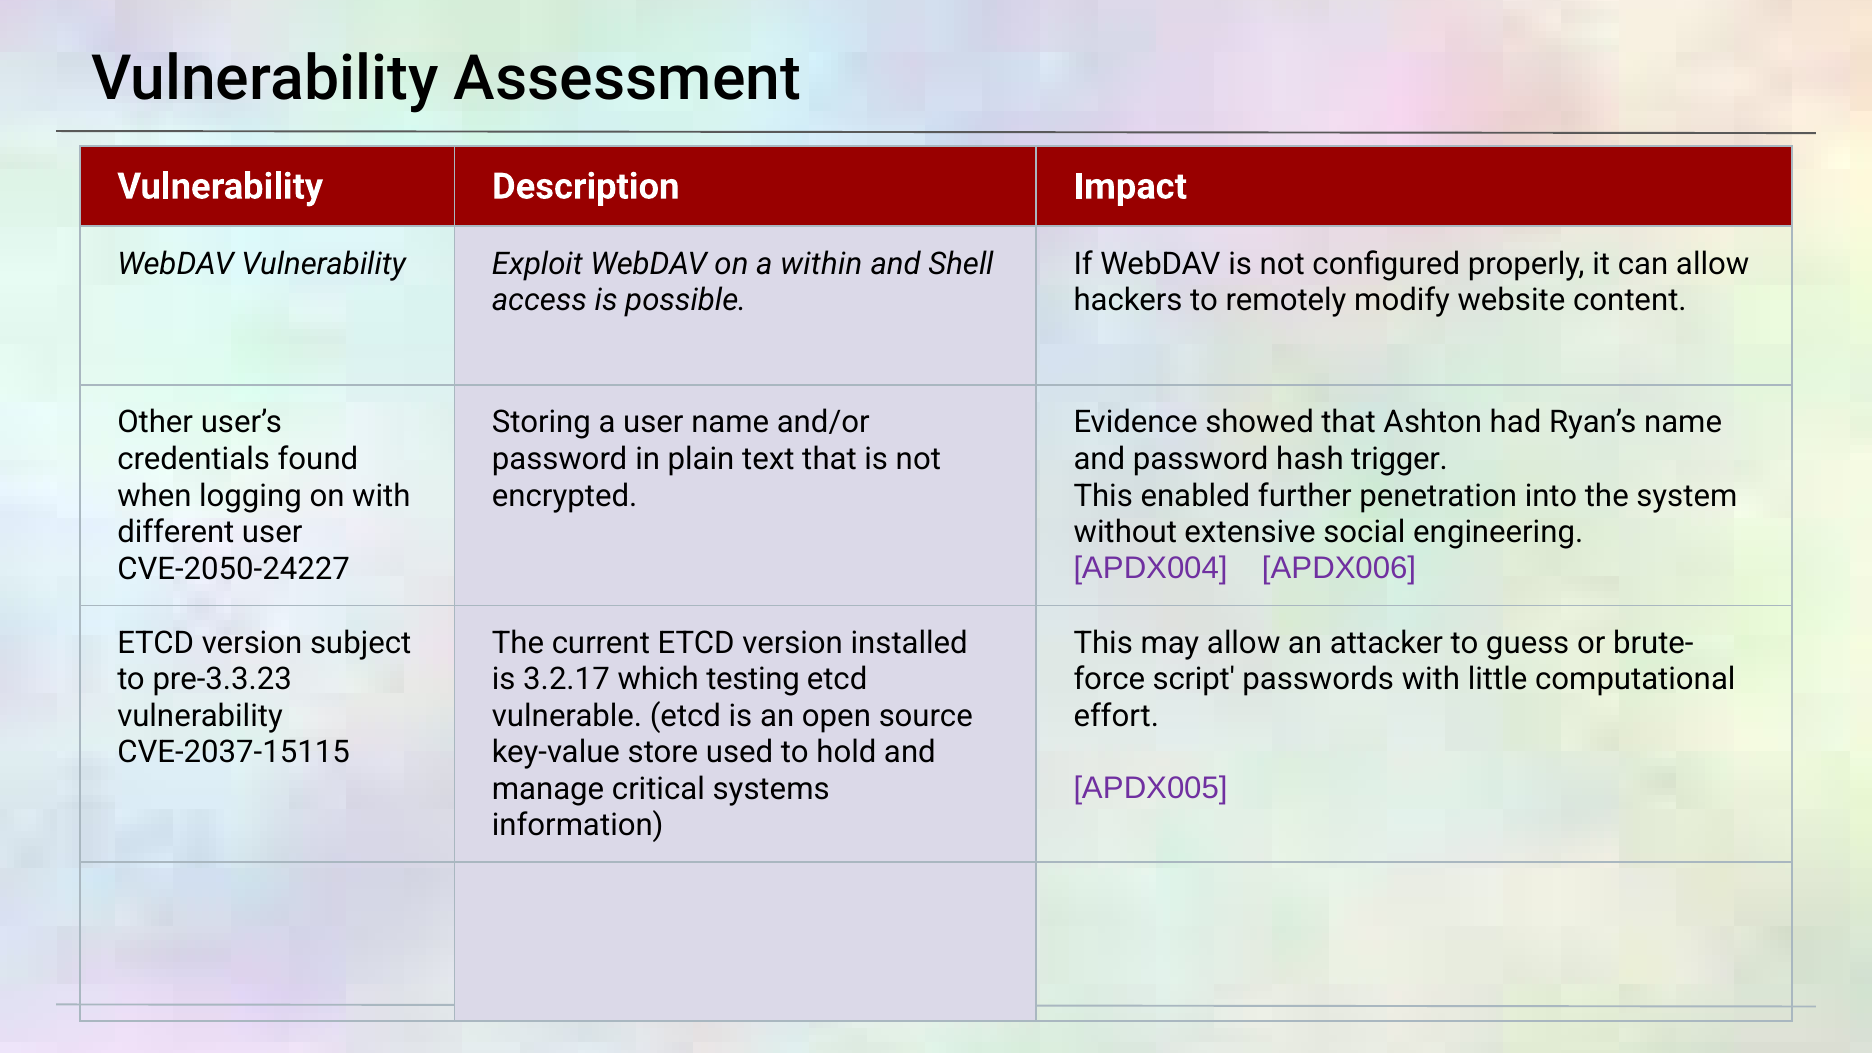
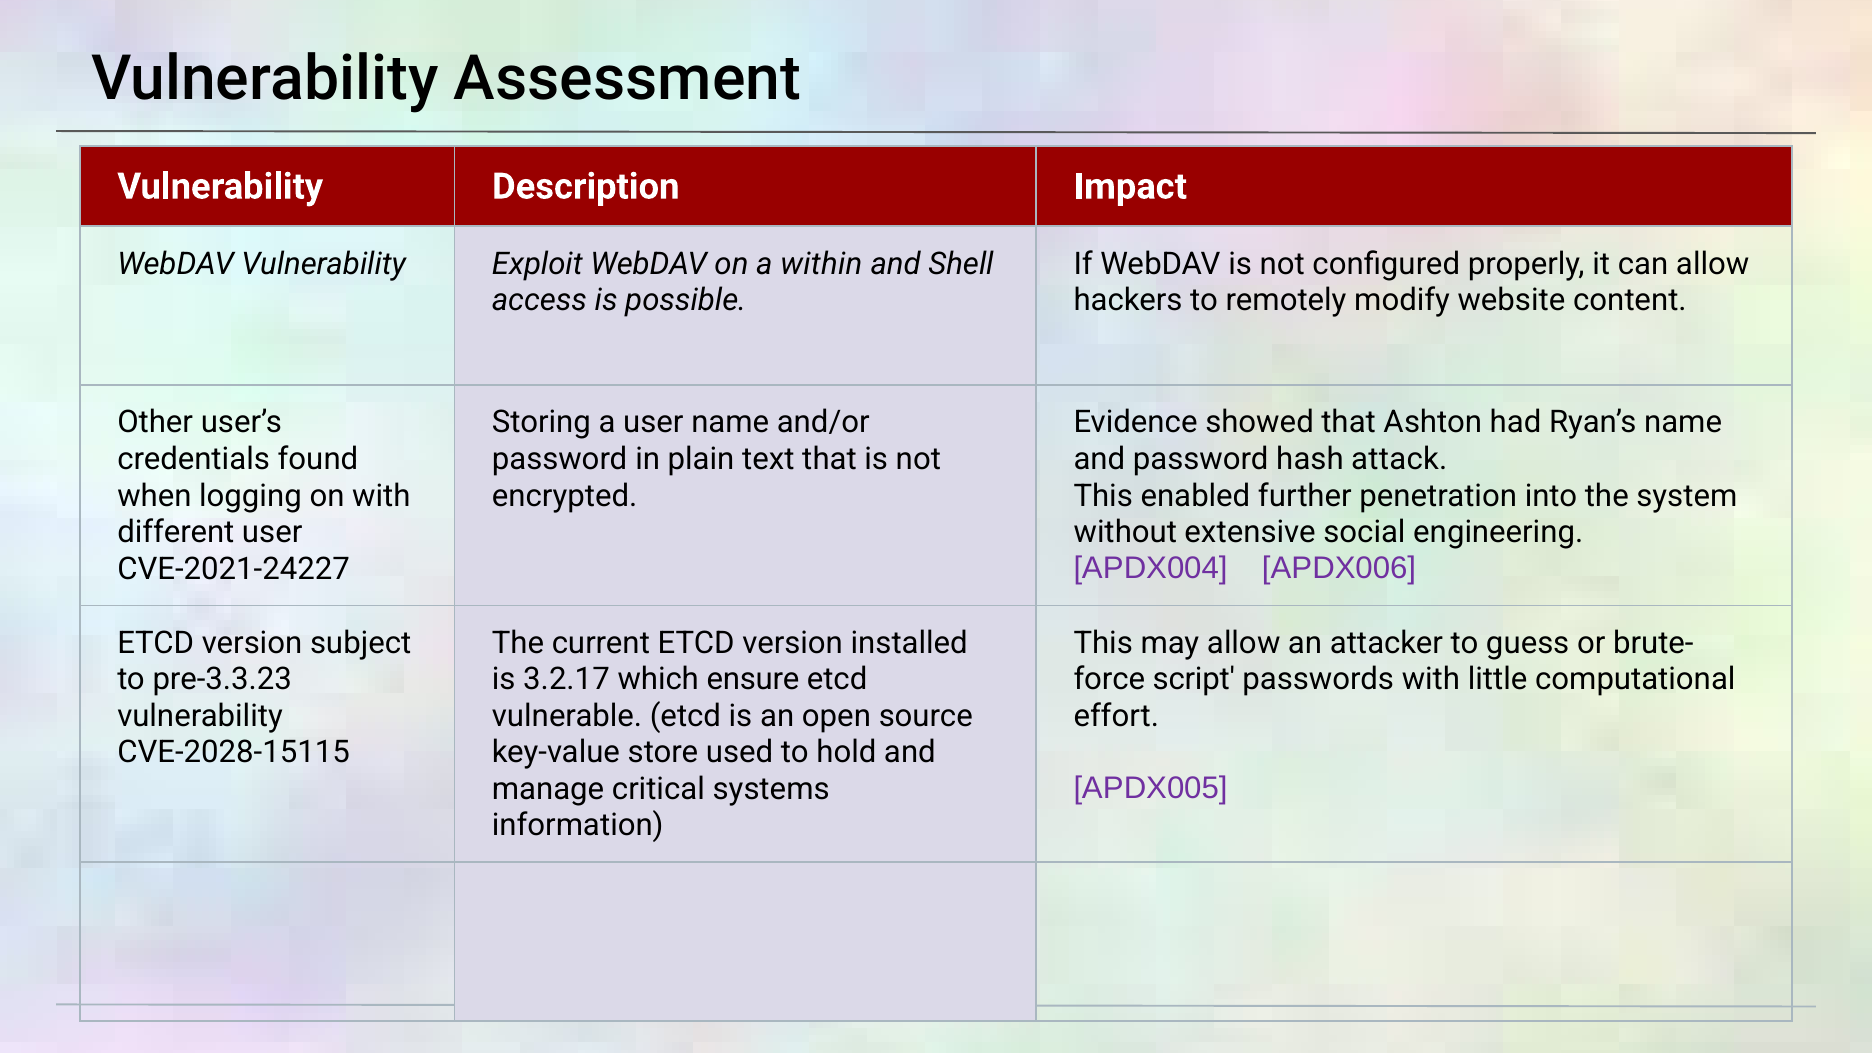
trigger: trigger -> attack (1399, 459)
CVE-2050-24227: CVE-2050-24227 -> CVE-2021-24227 (234, 569)
testing: testing -> ensure (753, 679)
CVE-2037-15115: CVE-2037-15115 -> CVE-2028-15115 (234, 753)
